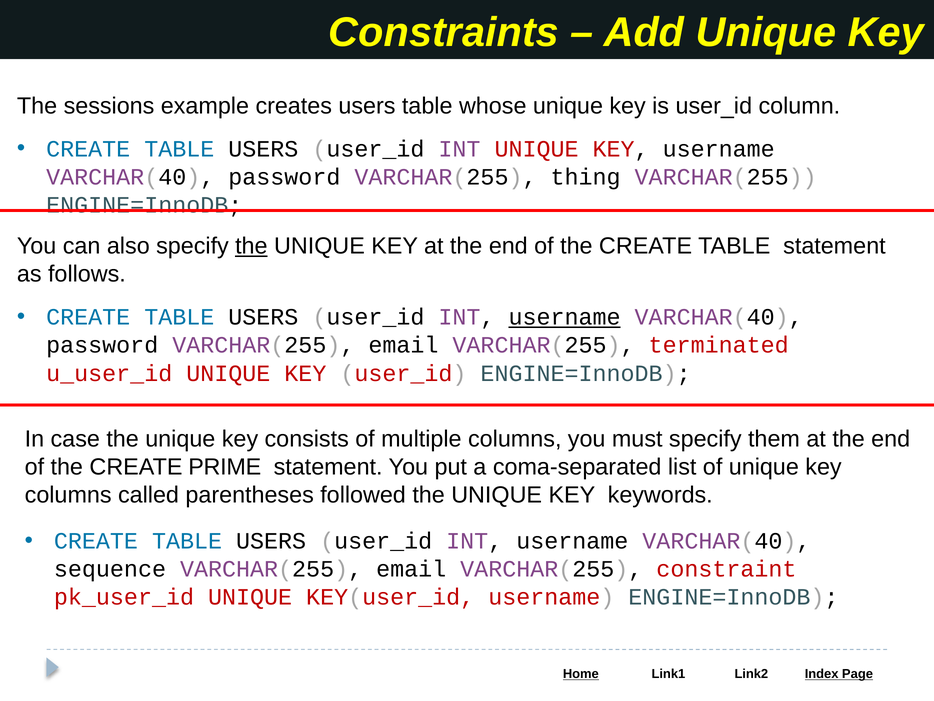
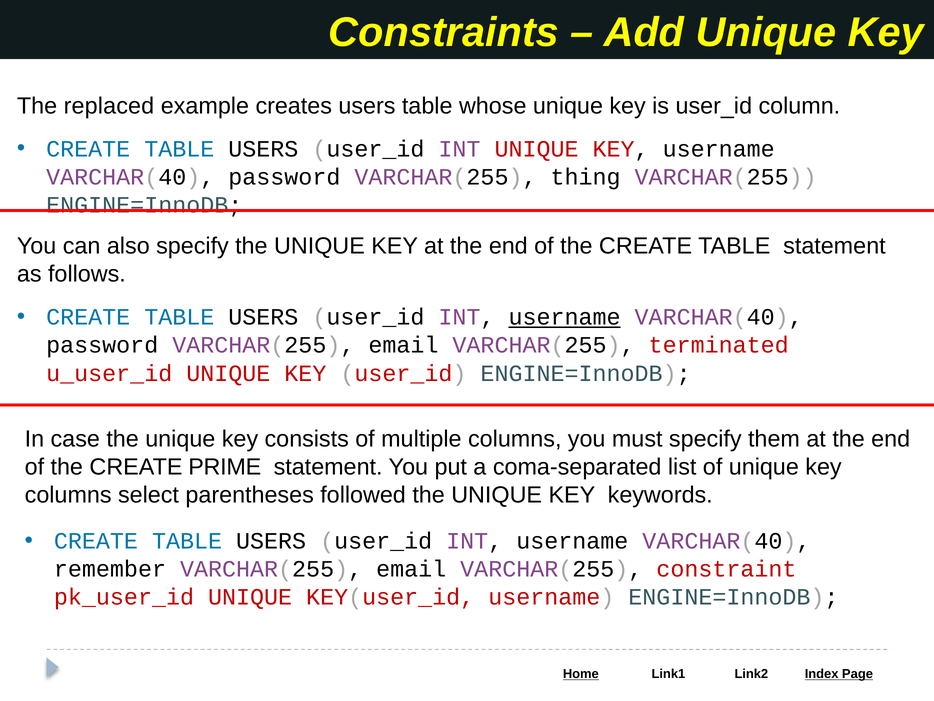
sessions: sessions -> replaced (109, 106)
the underline: present -> none (251, 246)
called: called -> select (149, 495)
sequence: sequence -> remember (110, 569)
